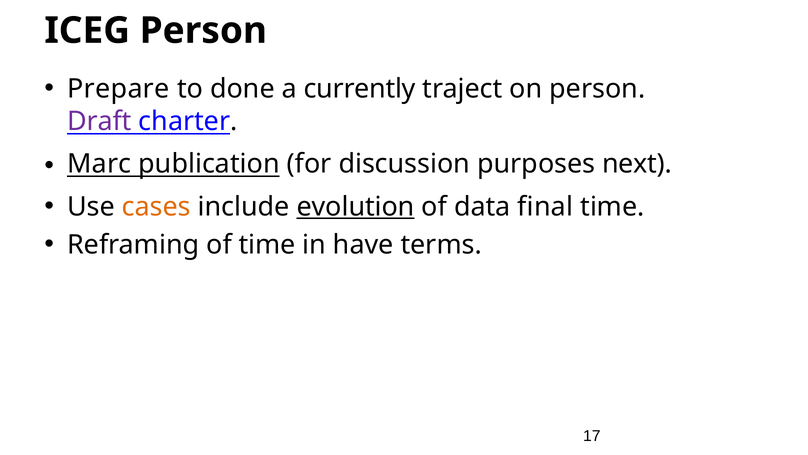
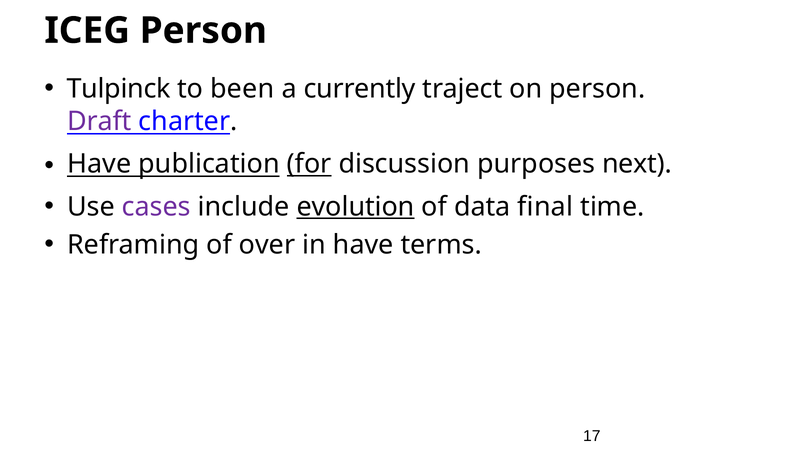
Prepare: Prepare -> Tulpinck (119, 89)
done: done -> been (242, 89)
Marc: Marc -> Have (99, 164)
for underline: none -> present (309, 164)
cases colour: orange -> purple (156, 207)
of time: time -> over (267, 245)
